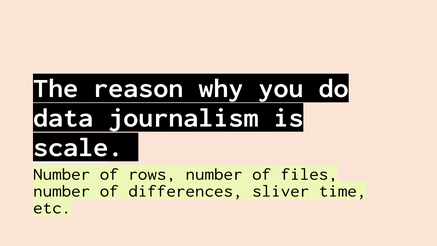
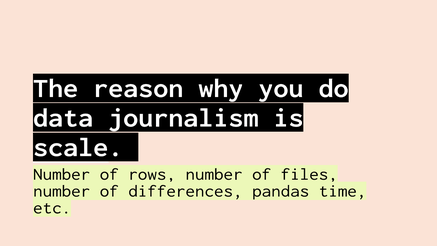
sliver: sliver -> pandas (281, 191)
